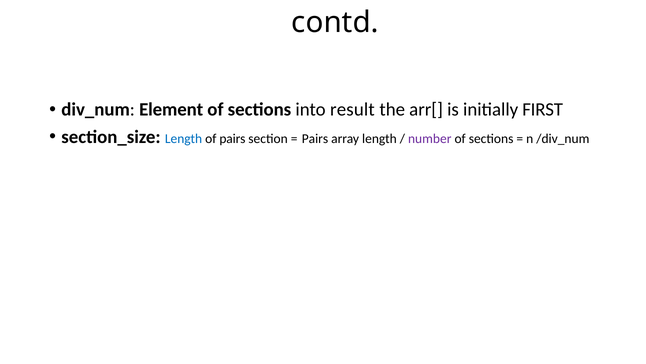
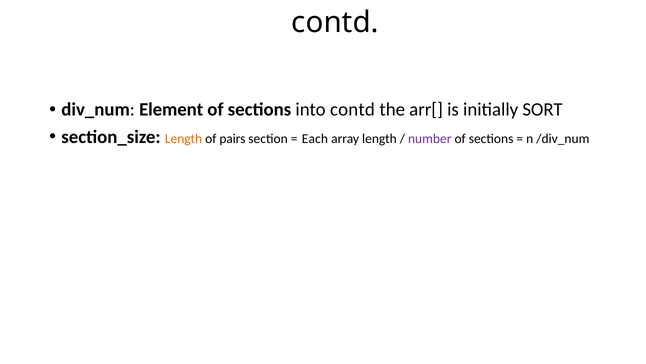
into result: result -> contd (352, 110)
FIRST: FIRST -> SORT (543, 110)
Length colour: blue -> orange (184, 138)
Pairs: Pairs -> Each (315, 138)
